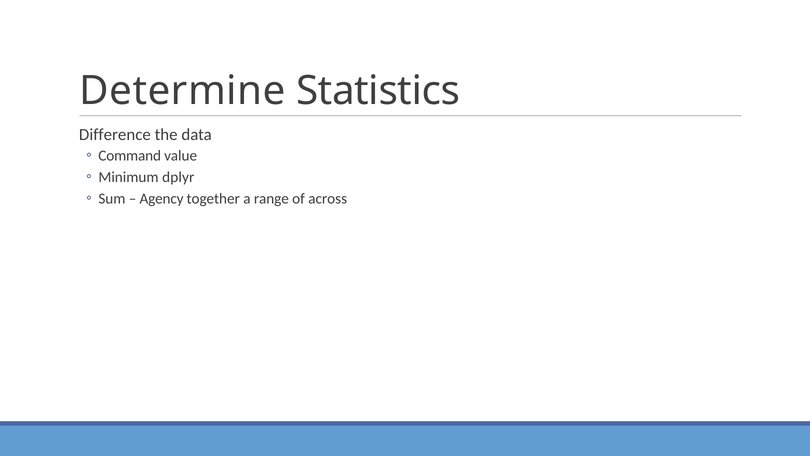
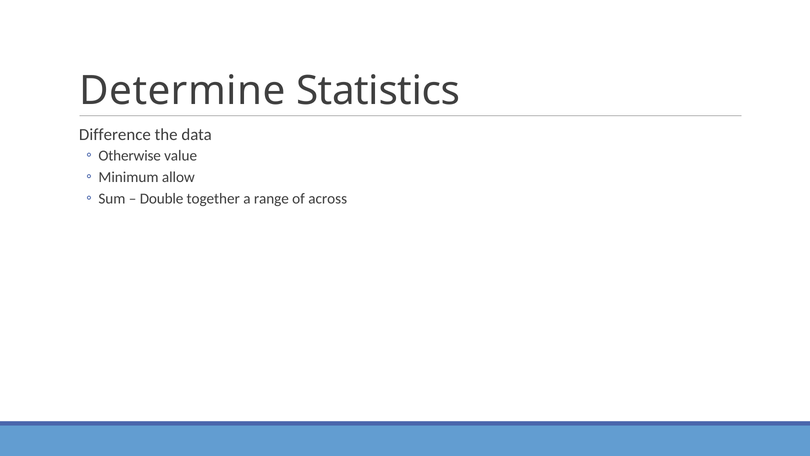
Command: Command -> Otherwise (130, 155)
dplyr: dplyr -> allow (178, 177)
Agency: Agency -> Double (162, 198)
